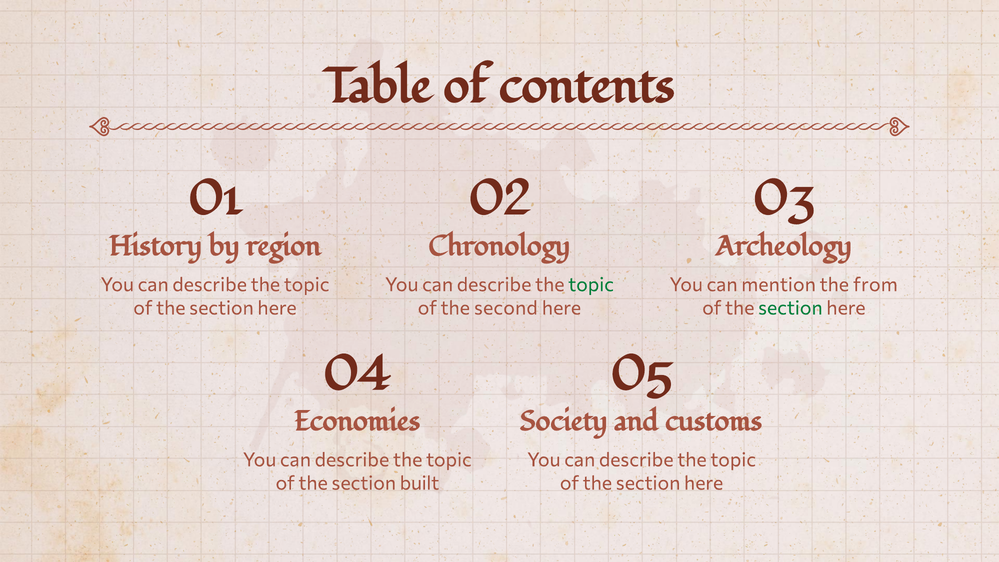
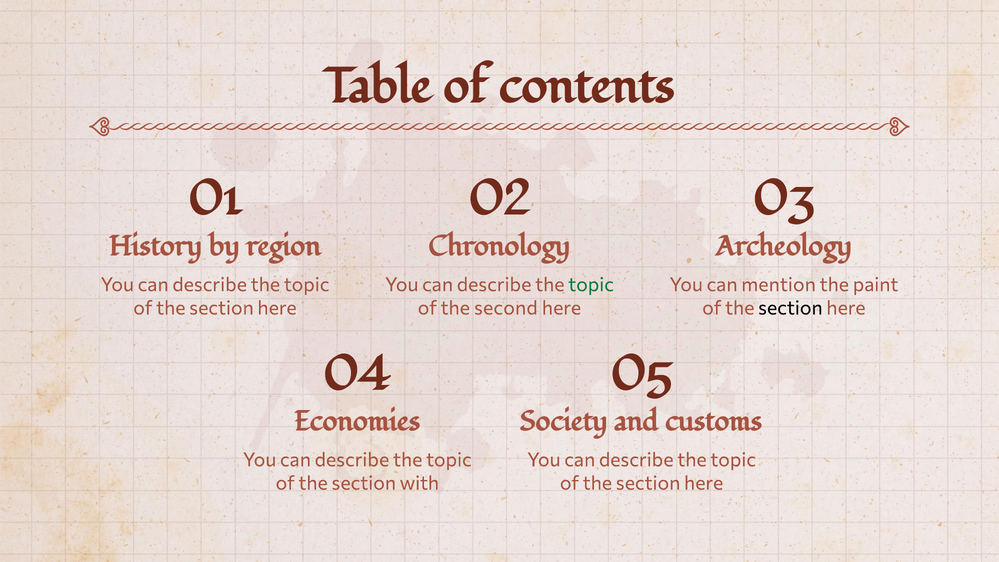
from: from -> paint (876, 285)
section colour: green -> black (790, 308)
built: built -> with (419, 483)
